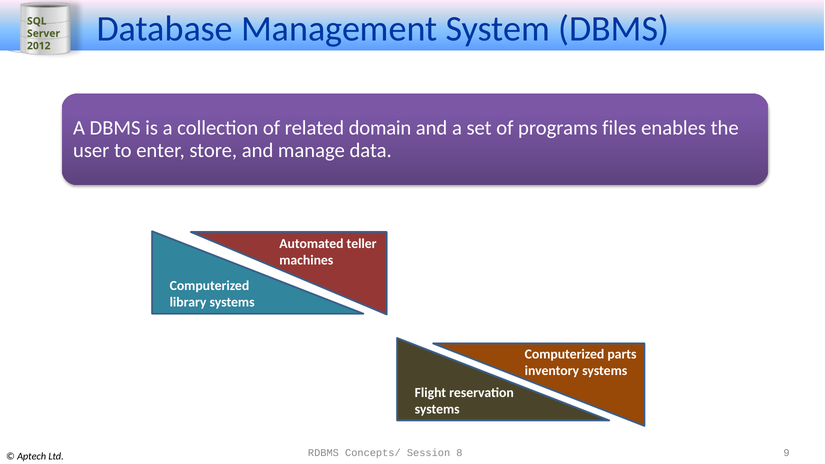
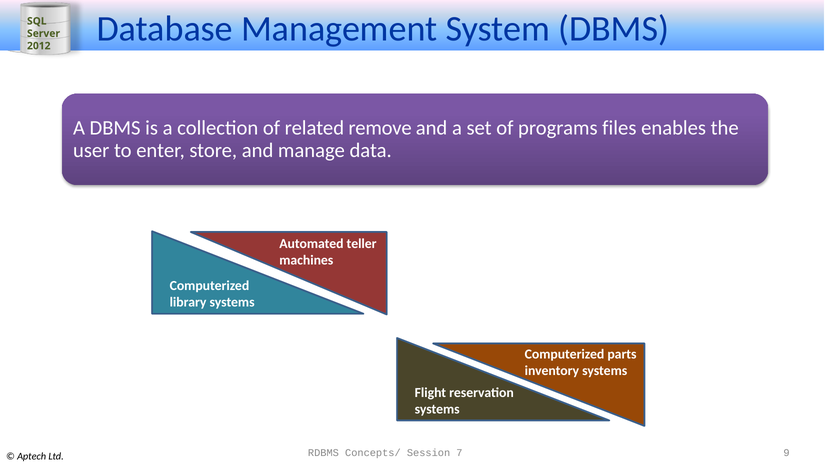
domain: domain -> remove (380, 128)
8: 8 -> 7 (459, 453)
